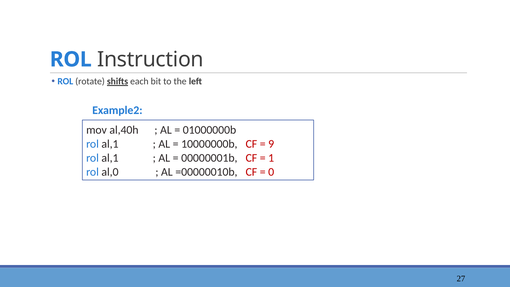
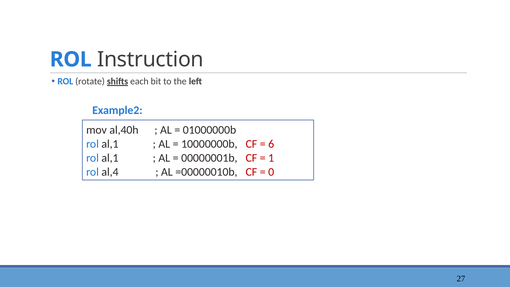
9: 9 -> 6 (271, 144)
al,0: al,0 -> al,4 (110, 172)
